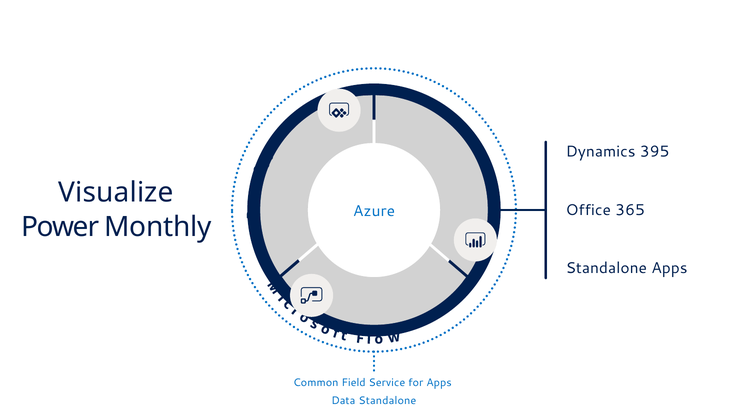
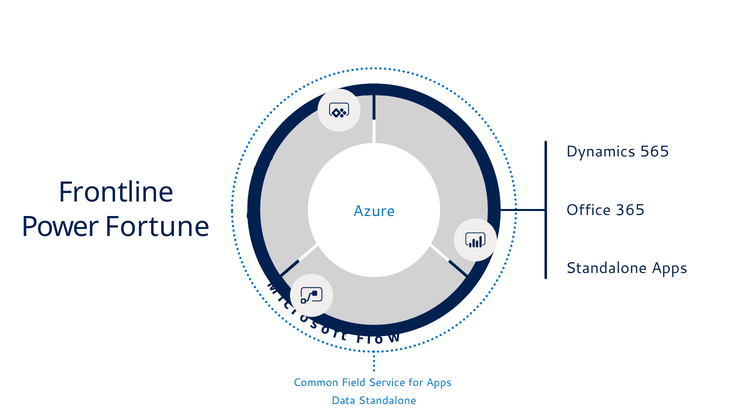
395: 395 -> 565 (655, 152)
Visualize: Visualize -> Frontline (116, 193)
Monthly: Monthly -> Fortune (158, 228)
